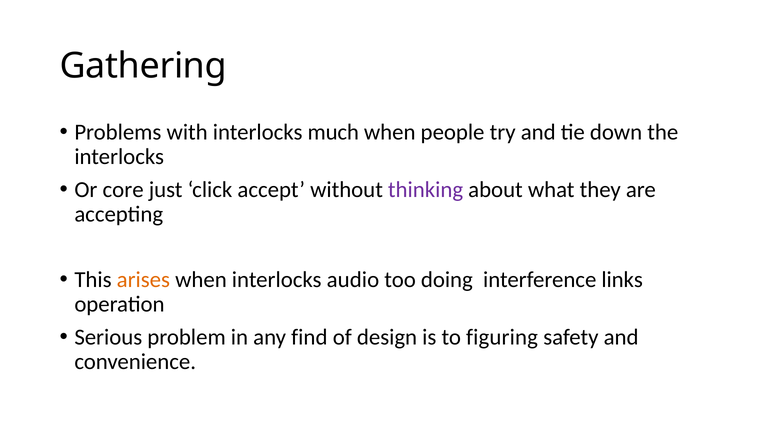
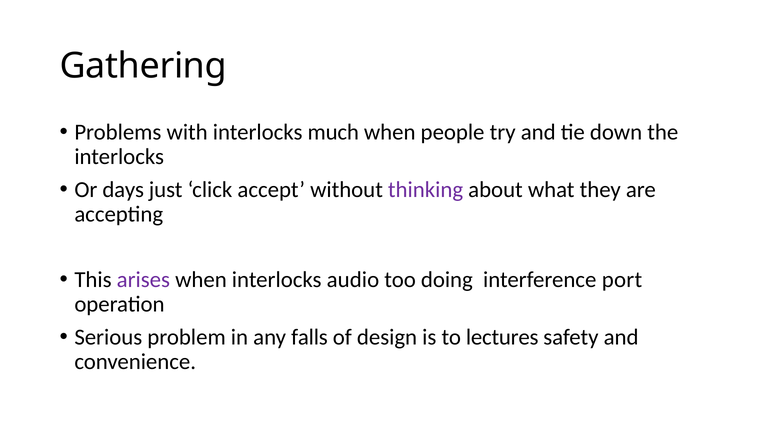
core: core -> days (123, 190)
arises colour: orange -> purple (143, 280)
links: links -> port (622, 280)
find: find -> falls (309, 337)
figuring: figuring -> lectures (502, 337)
